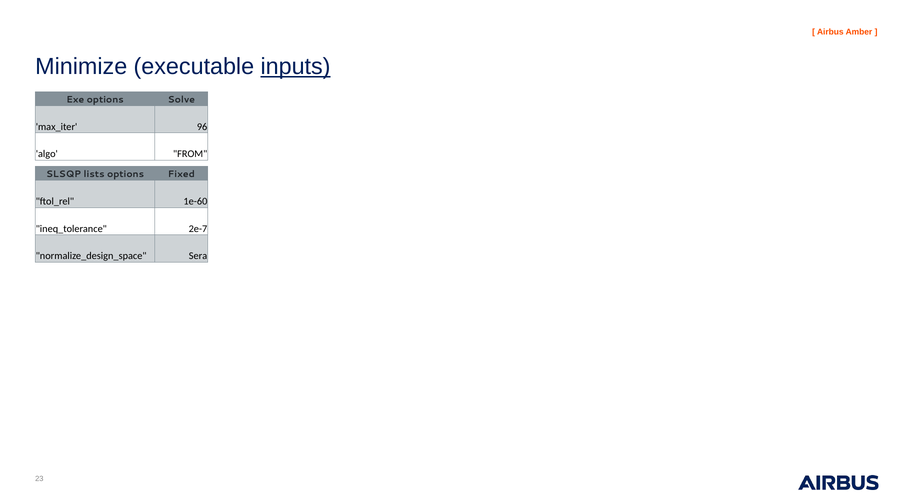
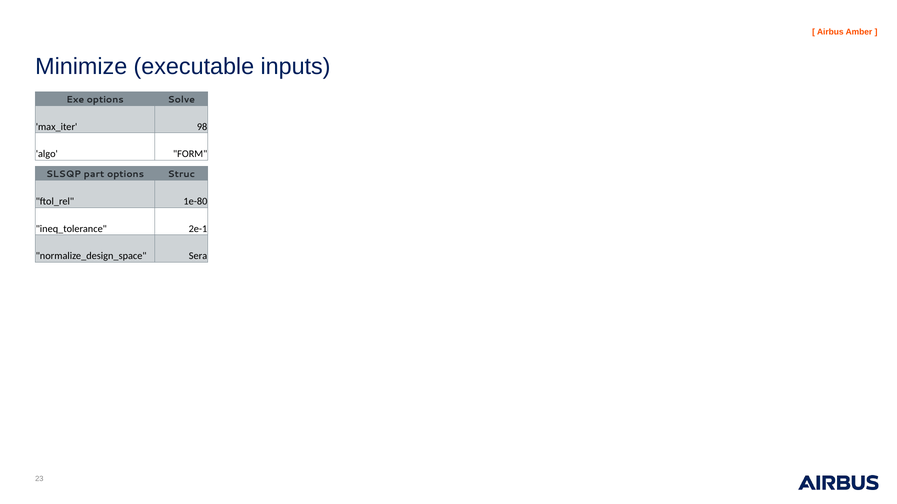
inputs underline: present -> none (296, 67)
96: 96 -> 98 (202, 127)
FROM: FROM -> FORM (190, 154)
lists: lists -> part (94, 174)
Fixed: Fixed -> Struc (181, 174)
1e-60: 1e-60 -> 1e-80 (195, 202)
2e-7: 2e-7 -> 2e-1 (198, 229)
